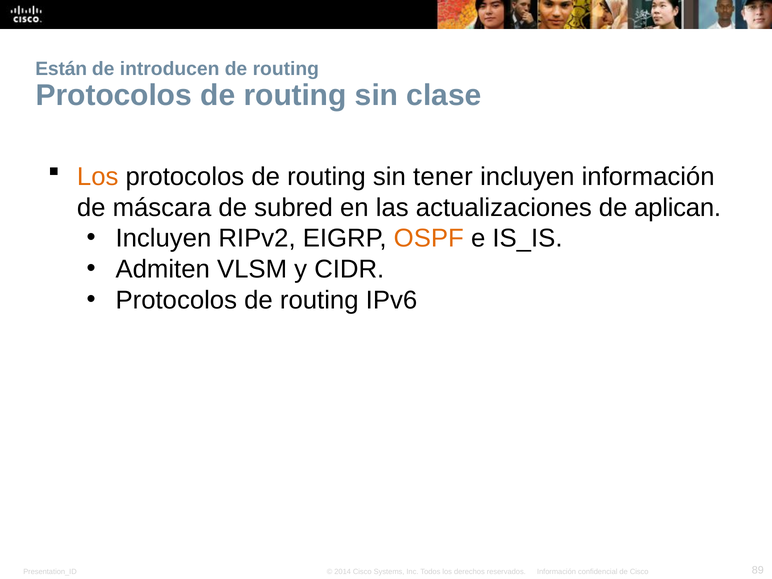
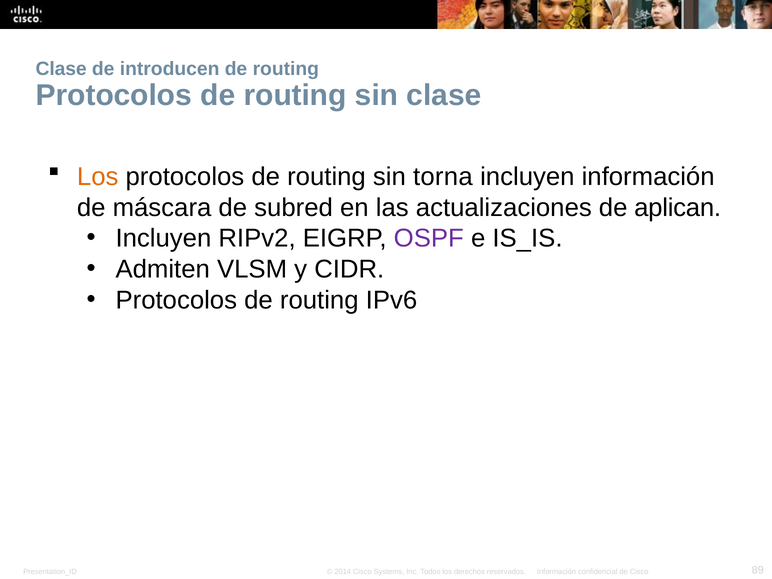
Están: Están -> Clase (61, 69)
tener: tener -> torna (443, 177)
OSPF colour: orange -> purple (429, 238)
